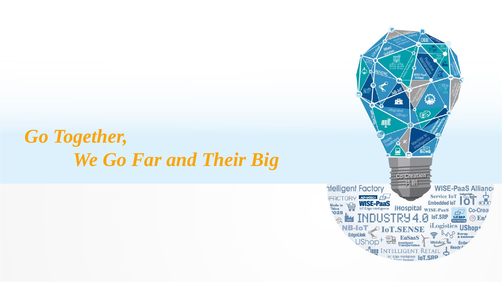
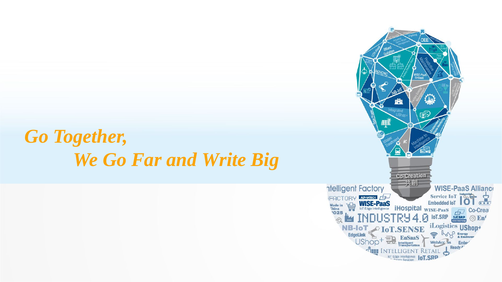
Their: Their -> Write (224, 160)
